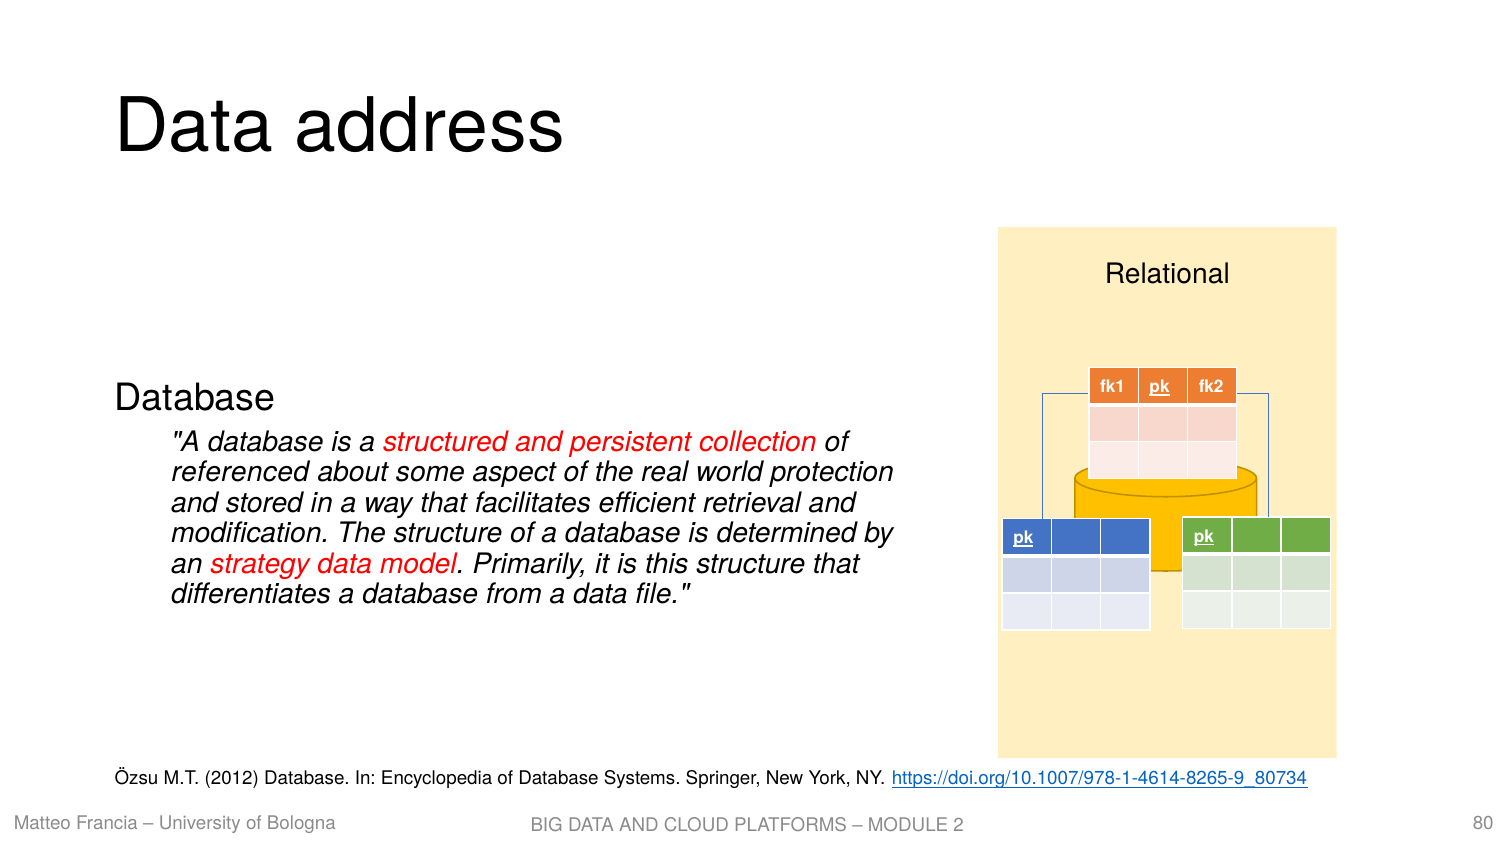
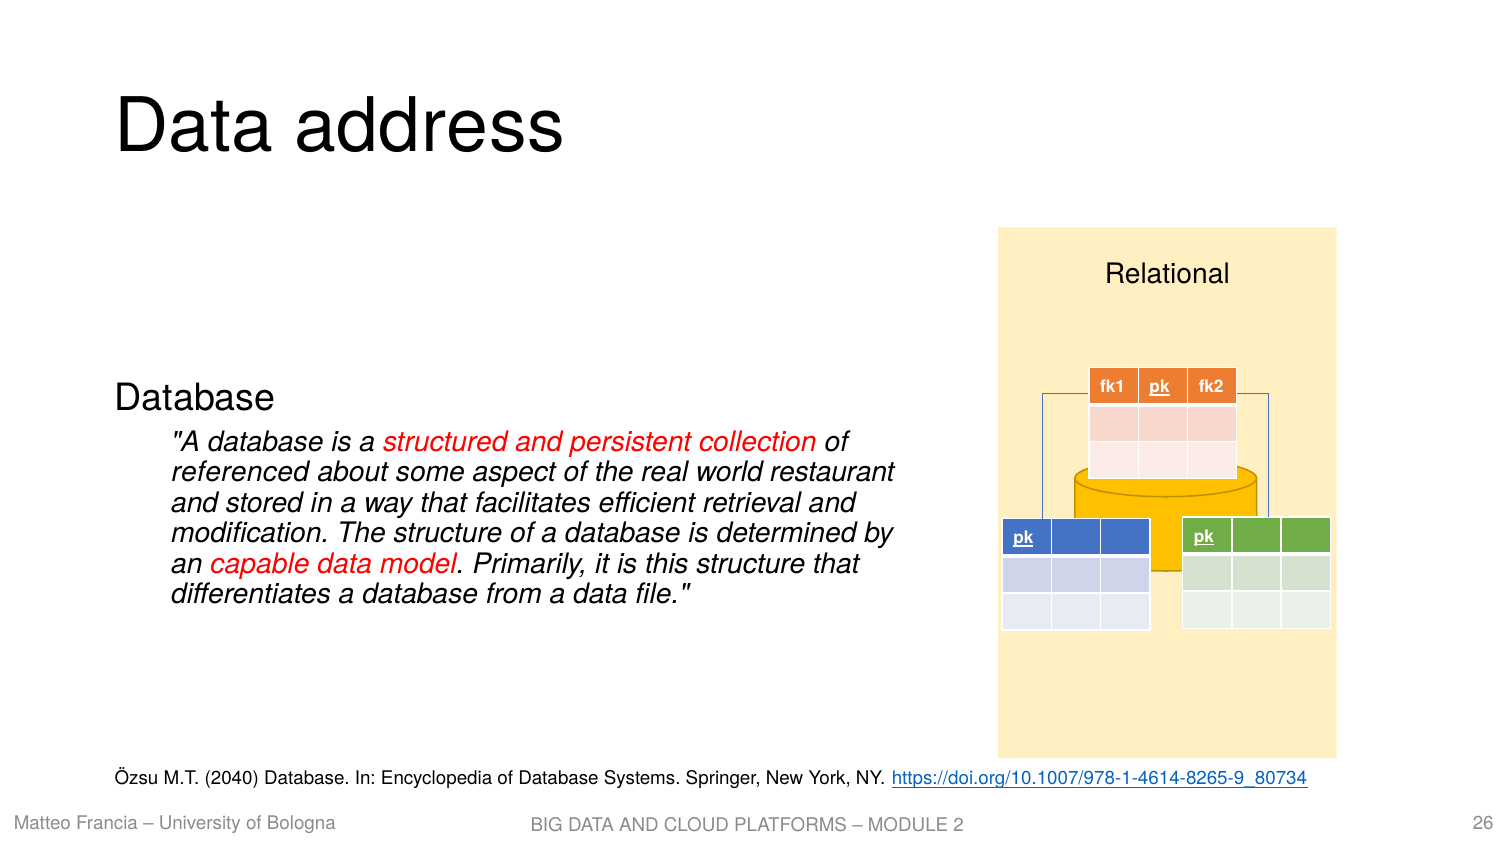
protection: protection -> restaurant (832, 472)
strategy: strategy -> capable (260, 564)
2012: 2012 -> 2040 (232, 778)
80: 80 -> 26 (1483, 823)
